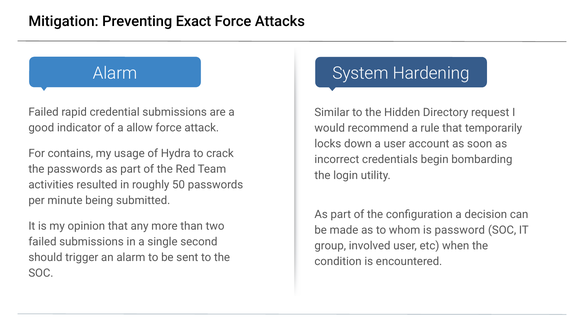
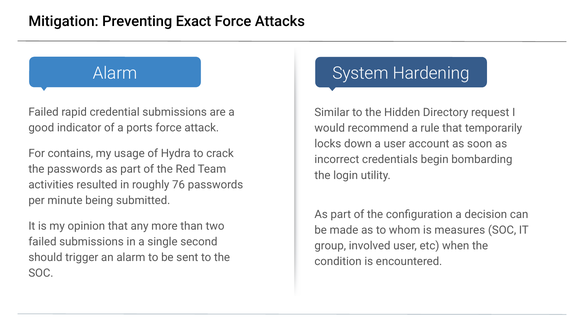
allow: allow -> ports (140, 128)
50: 50 -> 76 (179, 185)
password: password -> measures (460, 230)
